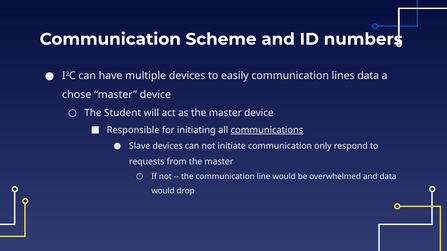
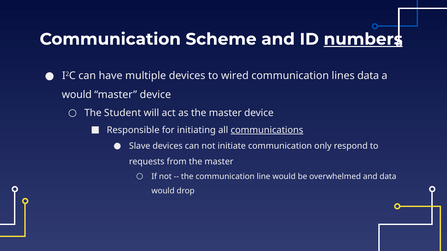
numbers underline: none -> present (363, 39)
easily: easily -> wired (235, 76)
chose: chose -> would (77, 95)
